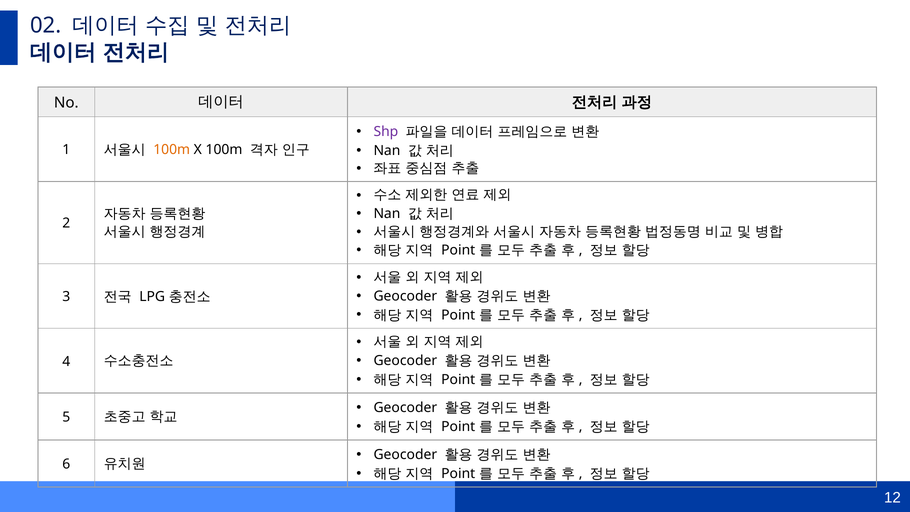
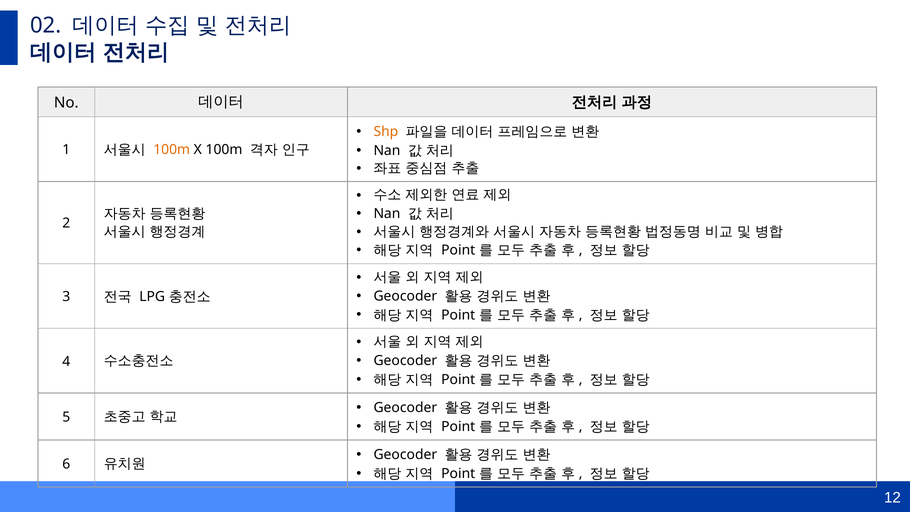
Shp colour: purple -> orange (386, 132)
